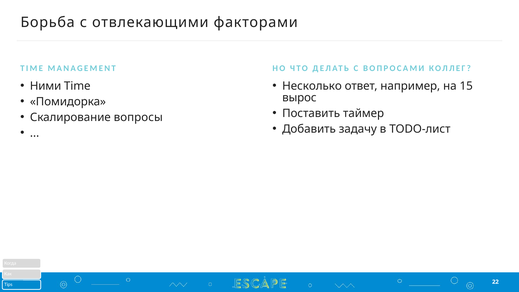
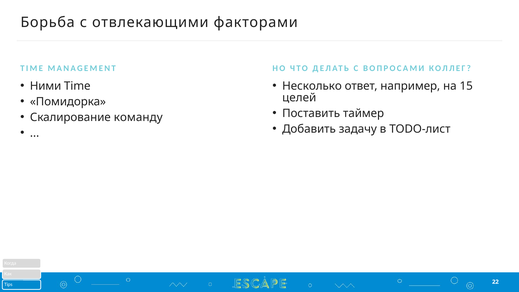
вырос: вырос -> целей (299, 98)
вопросы: вопросы -> команду (138, 117)
